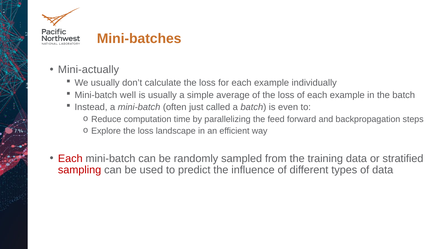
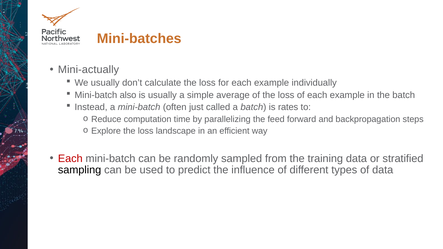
well: well -> also (128, 95)
even: even -> rates (288, 107)
sampling colour: red -> black (80, 170)
